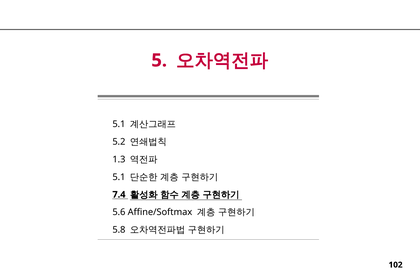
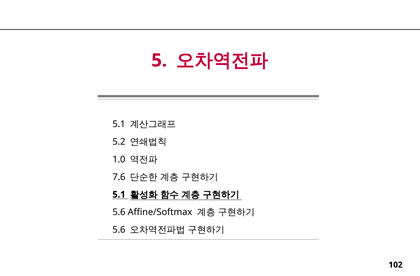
1.3: 1.3 -> 1.0 (119, 159)
5.1: 5.1 -> 7.6 (119, 177)
7.4: 7.4 -> 5.1 (119, 194)
5.8: 5.8 -> 5.6 (119, 230)
